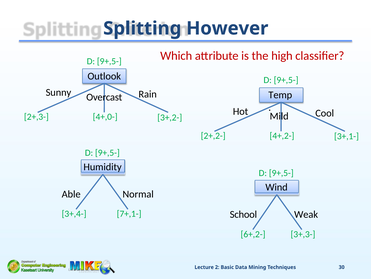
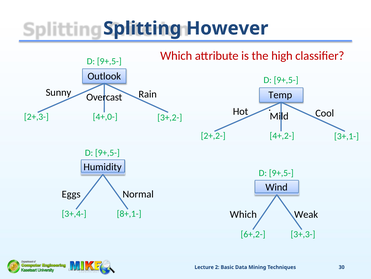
Able: Able -> Eggs (71, 194)
7+,1-: 7+,1- -> 8+,1- (129, 213)
School: School -> Which (243, 214)
